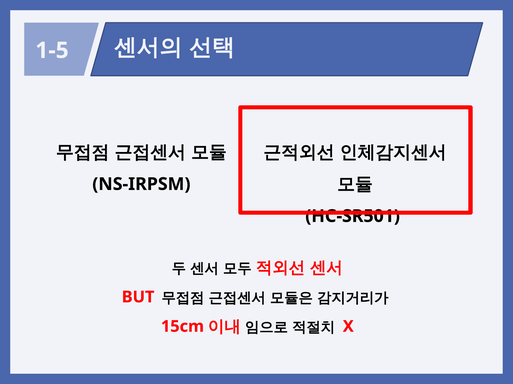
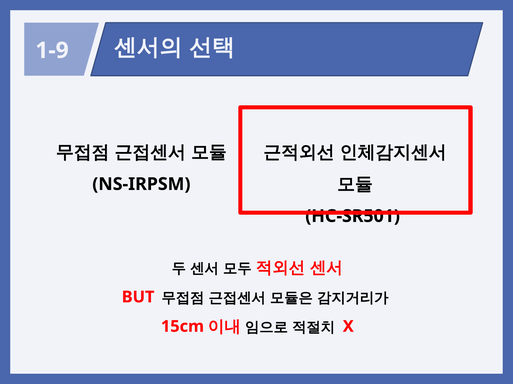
1-5: 1-5 -> 1-9 (52, 51)
